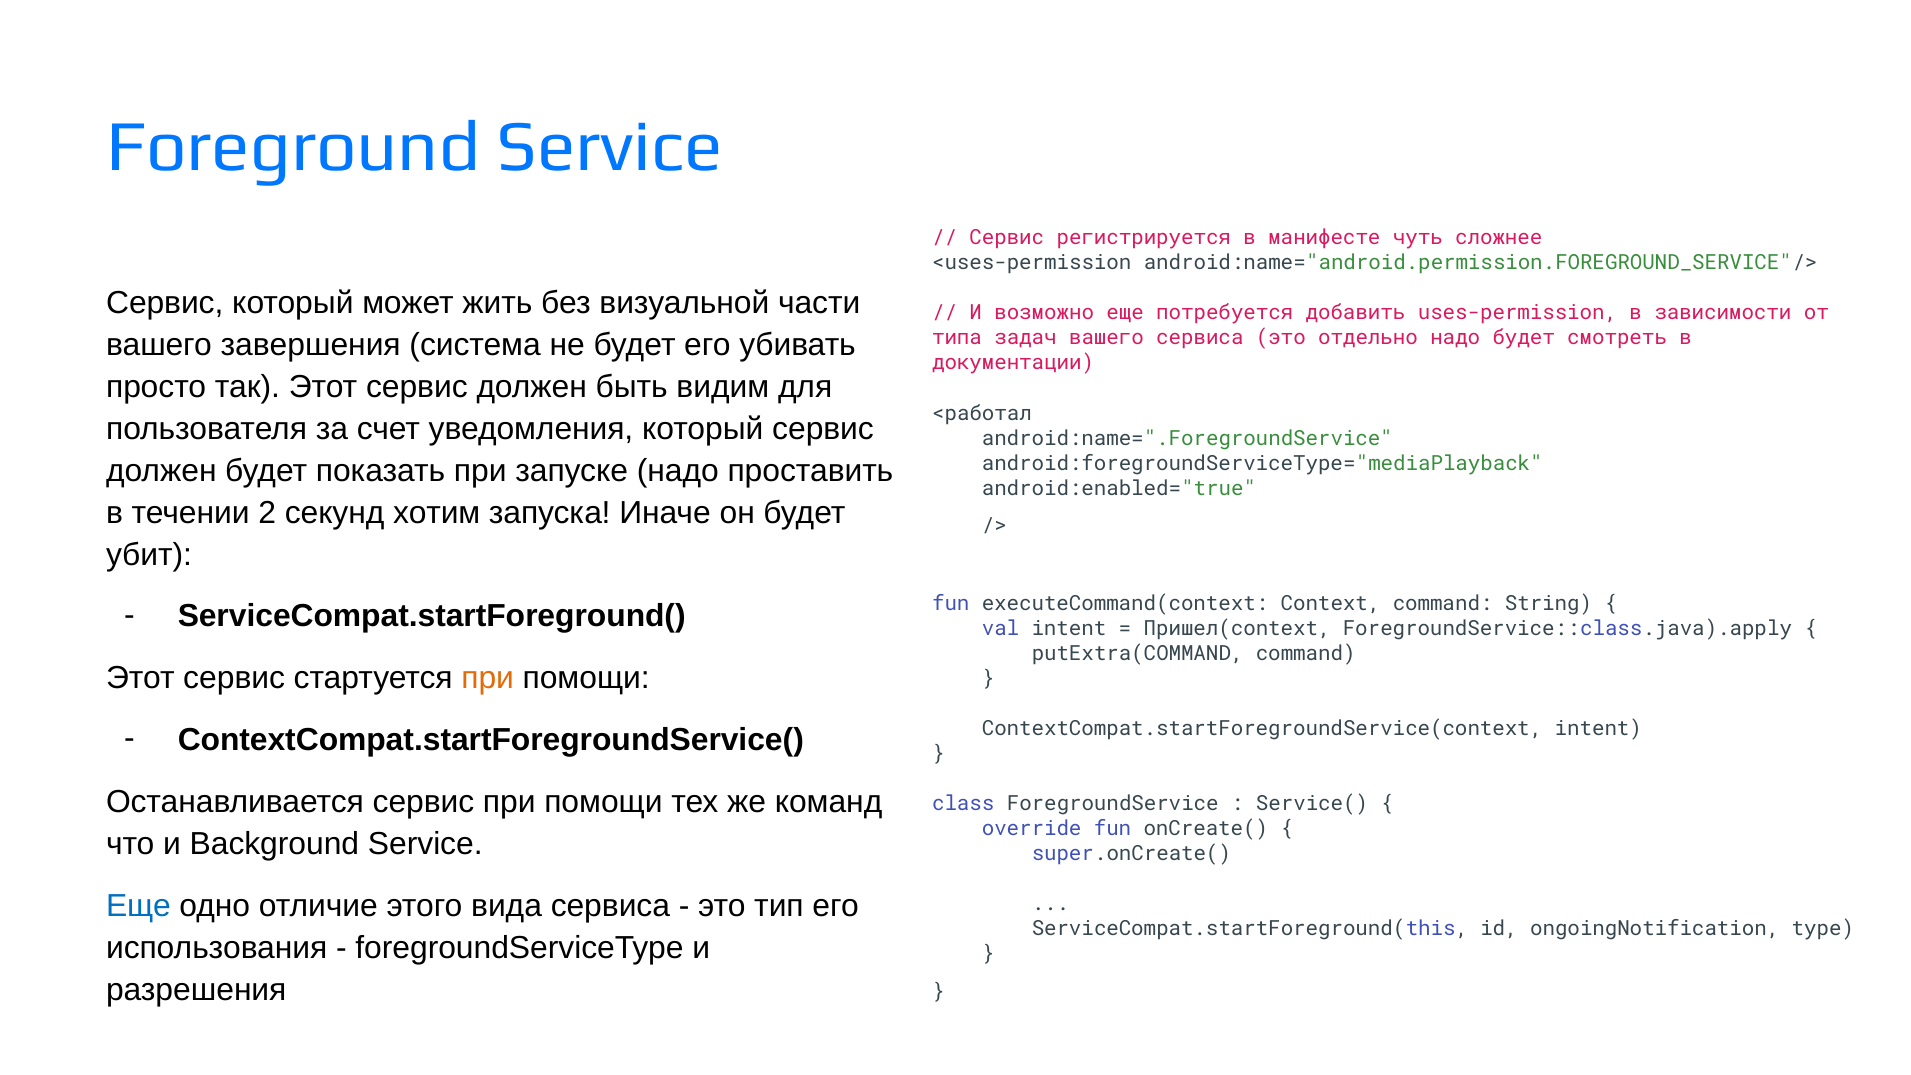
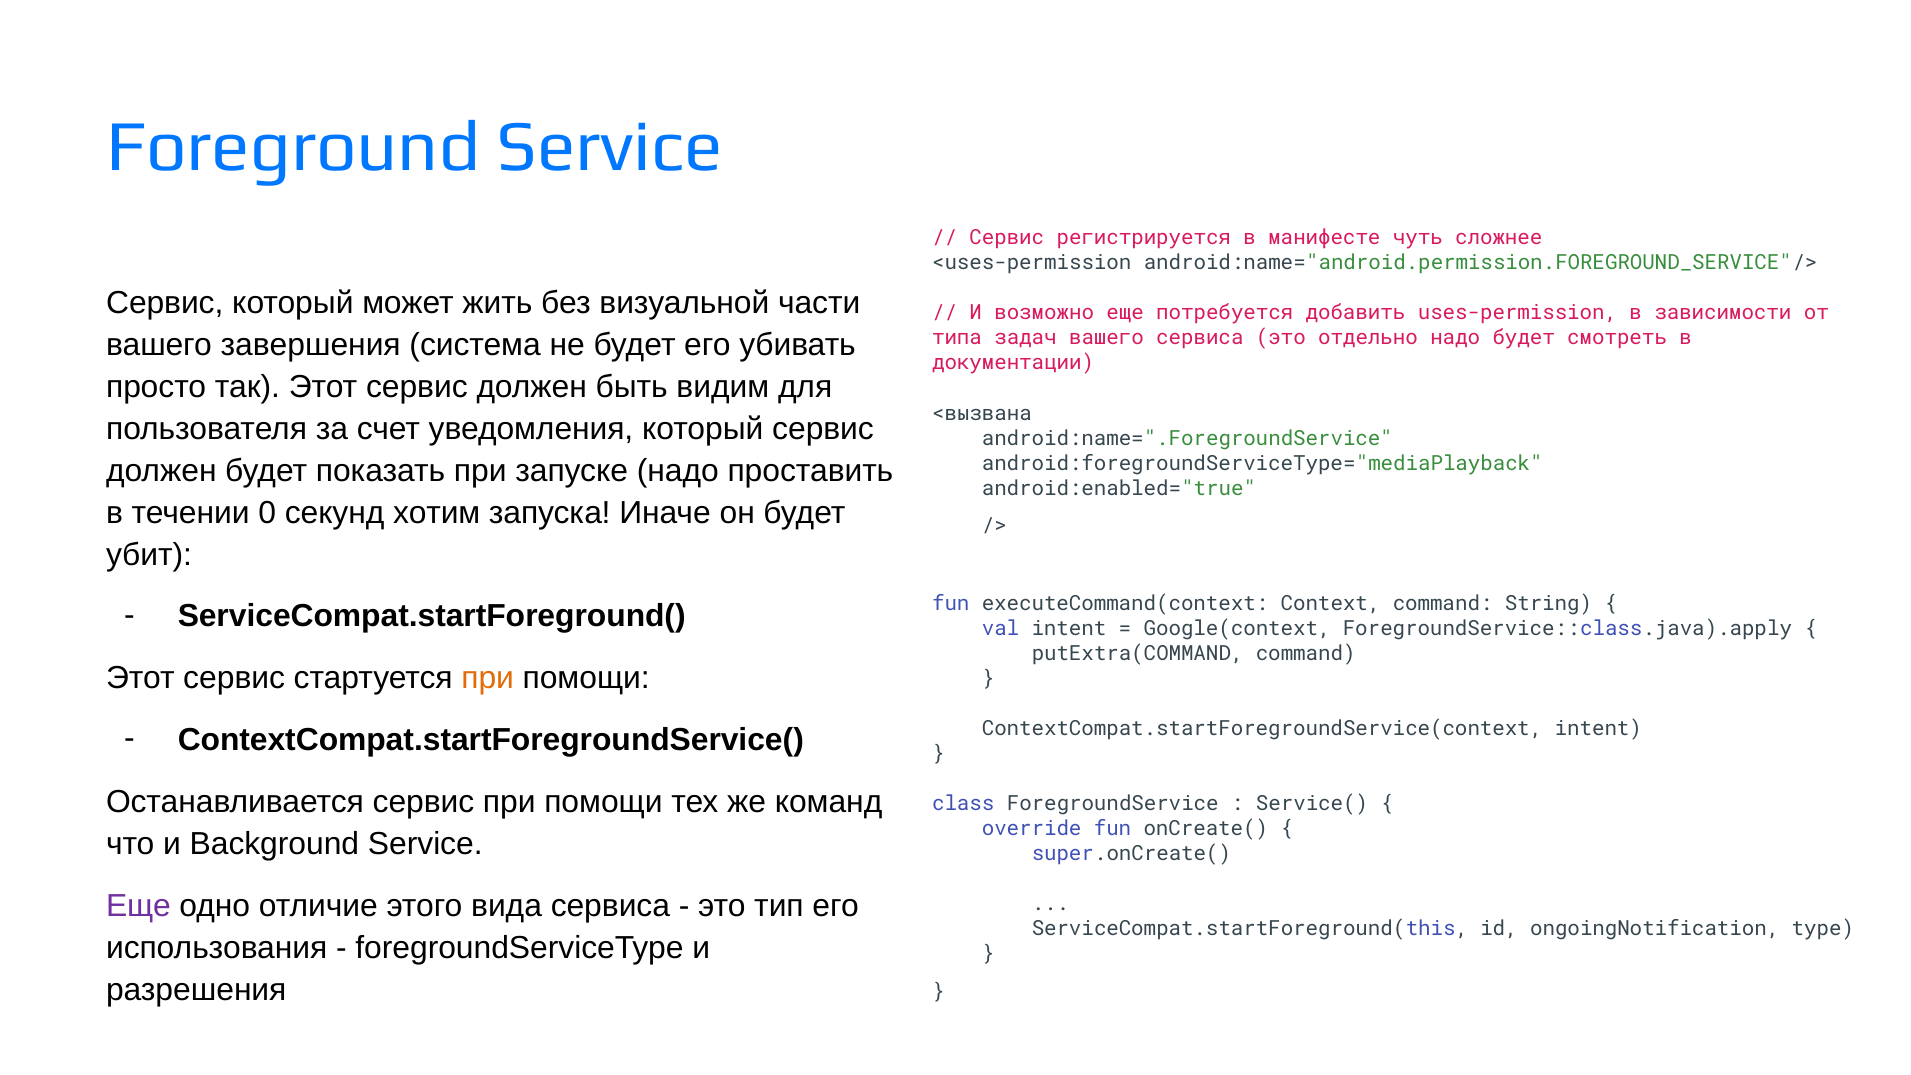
<работал: <работал -> <вызвана (982, 413)
2: 2 -> 0 (267, 513)
Пришел(context: Пришел(context -> Google(context (1237, 628)
Еще colour: blue -> purple (138, 906)
